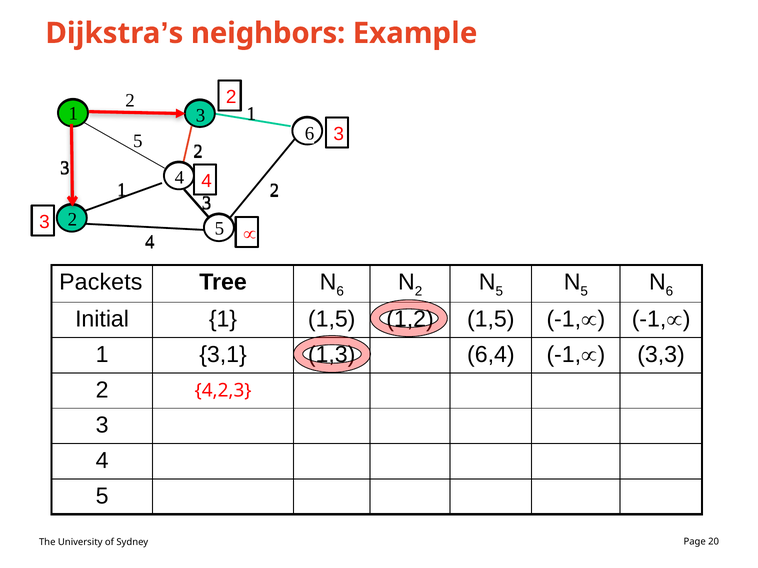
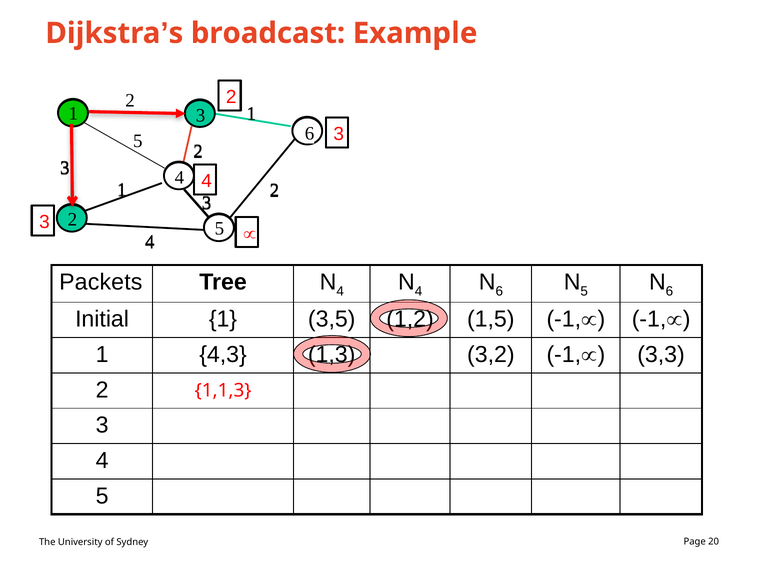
neighbors: neighbors -> broadcast (268, 33)
6: 6 -> 4 (340, 291)
2: 2 -> 4 (419, 291)
5: 5 -> 6 (499, 291)
1 1,5: 1,5 -> 3,5 (332, 320)
3,1: 3,1 -> 4,3 (223, 355)
6,4: 6,4 -> 3,2 (491, 355)
4,2,3: 4,2,3 -> 1,1,3 (223, 391)
